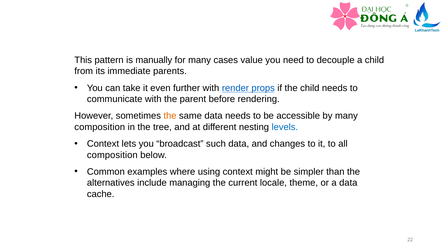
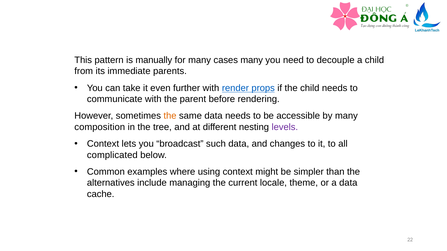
cases value: value -> many (252, 60)
levels colour: blue -> purple (285, 127)
composition: composition -> complicated (112, 155)
